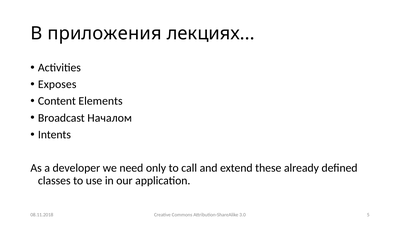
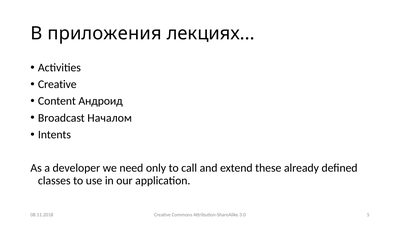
Exposes: Exposes -> Creative (57, 84)
Elements: Elements -> Андроид (101, 101)
